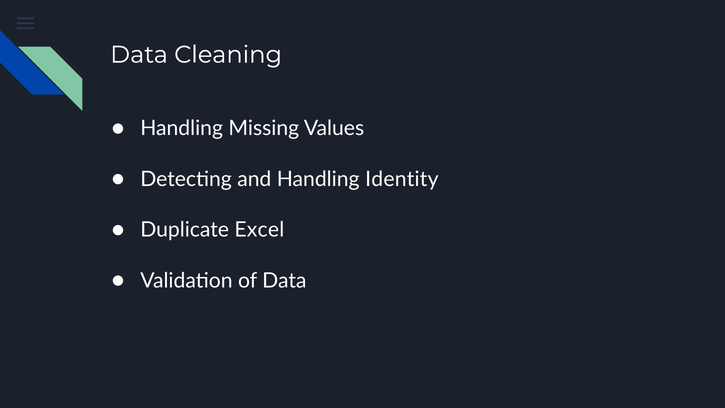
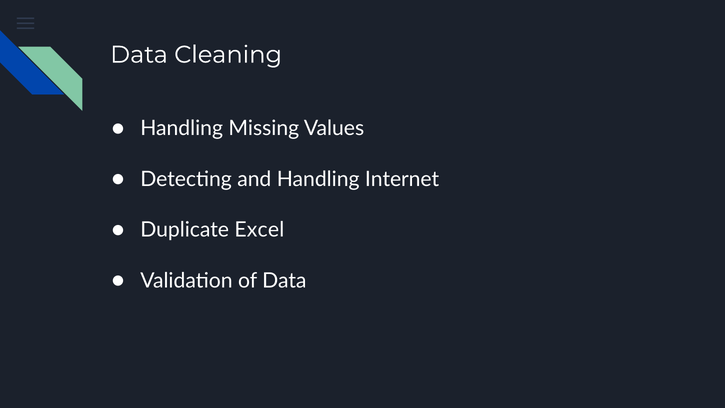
Identity: Identity -> Internet (402, 179)
